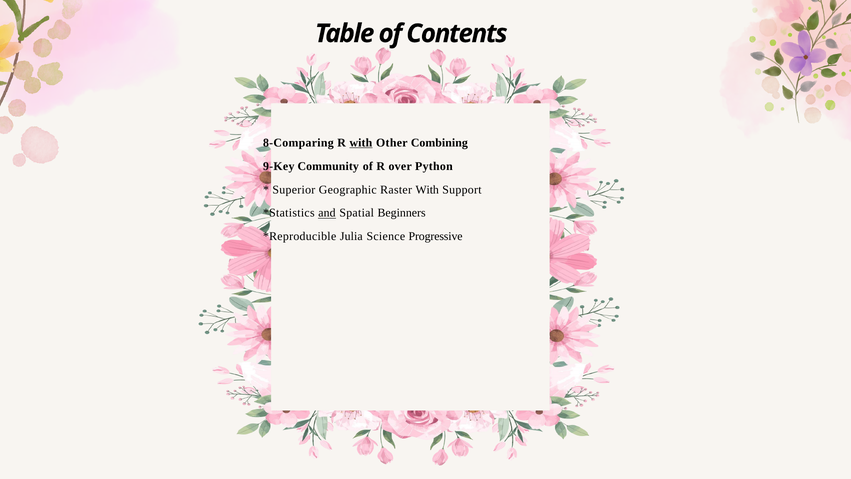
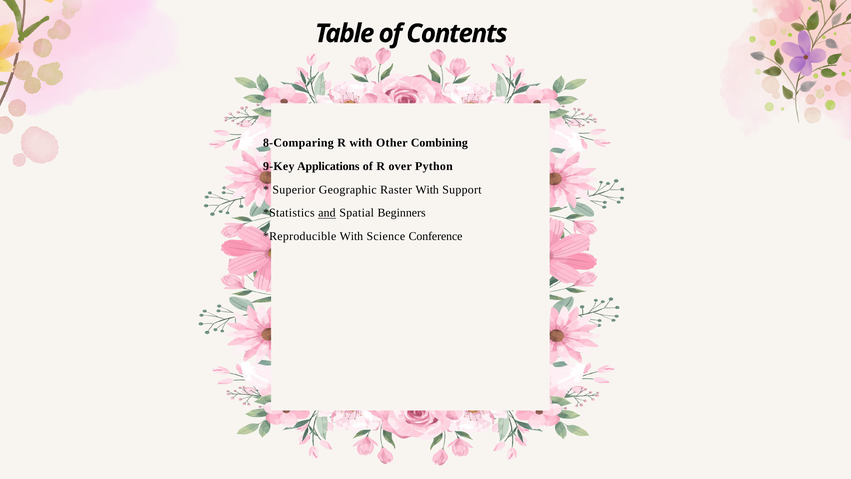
with underline: present -> none (361, 143)
Community: Community -> Applications (328, 166)
Julia: Julia -> With (351, 236)
Progressive: Progressive -> Conference (436, 236)
